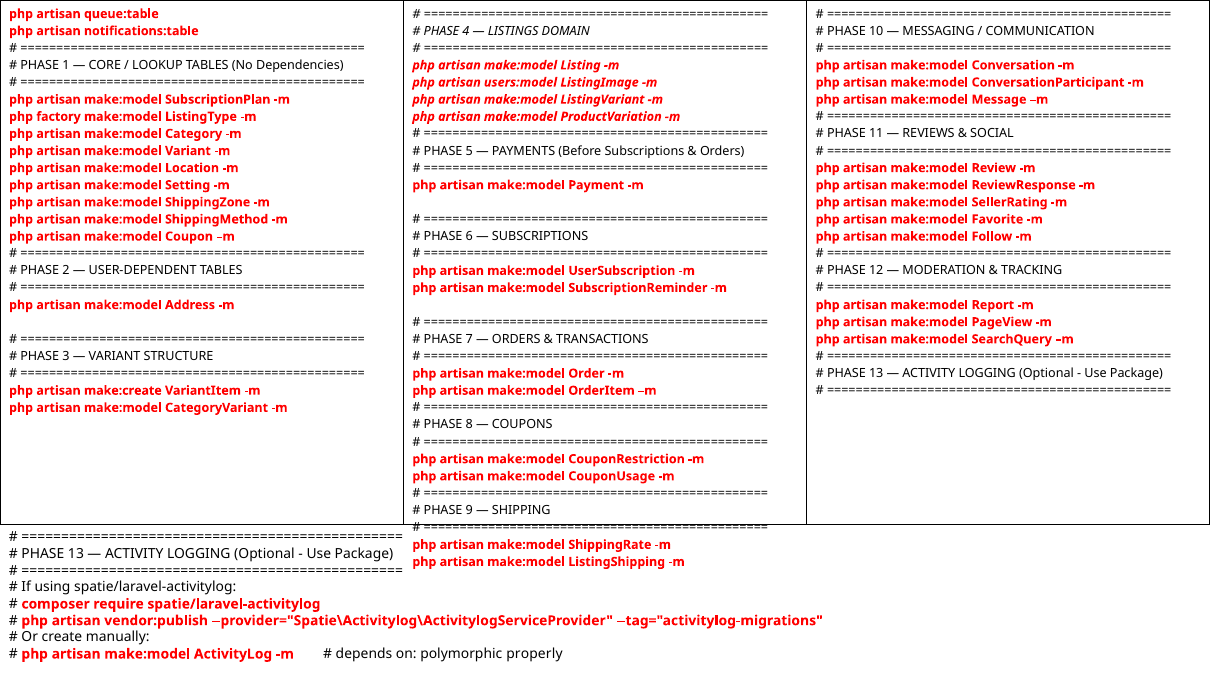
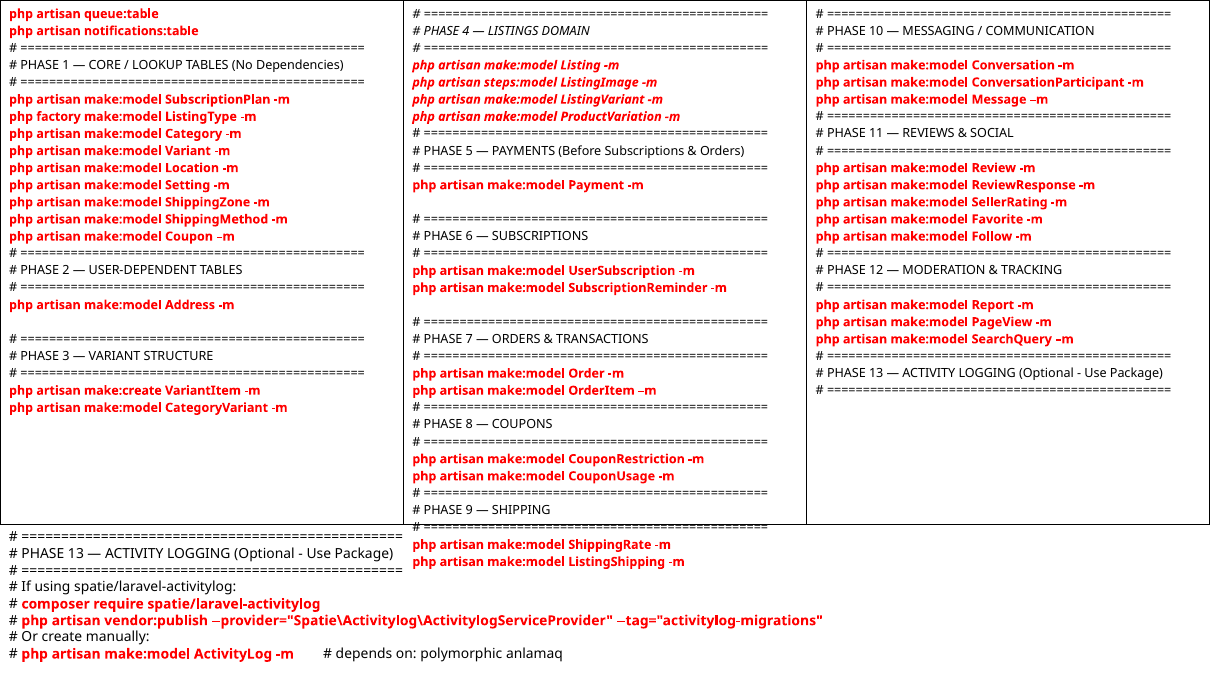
users:model: users:model -> steps:model (520, 82)
properly: properly -> anlamaq (535, 654)
